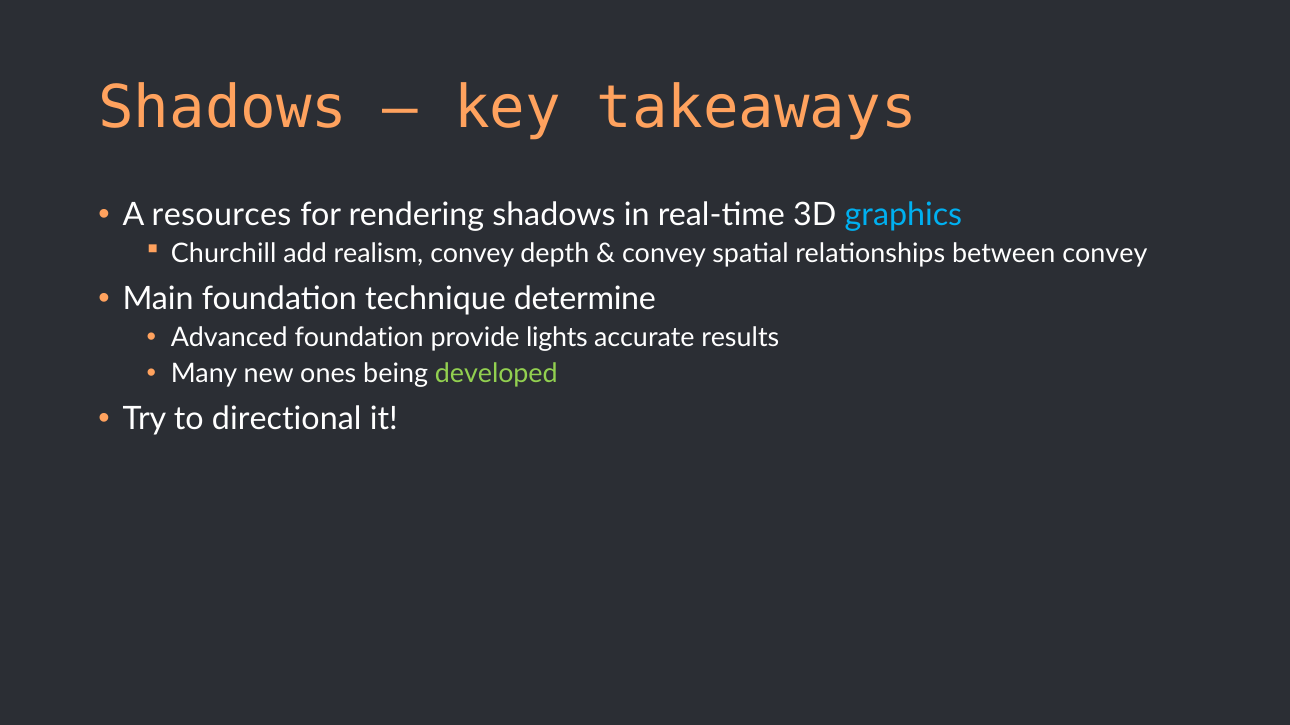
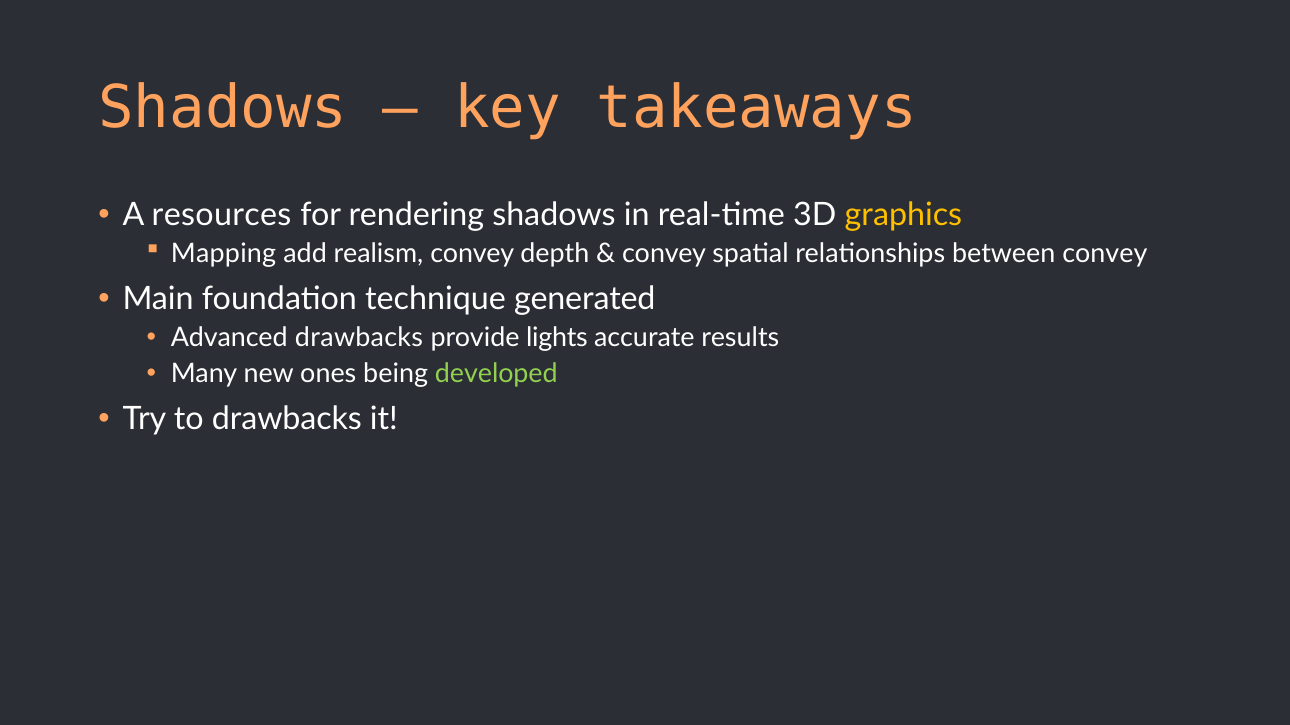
graphics colour: light blue -> yellow (903, 215)
Churchill: Churchill -> Mapping (224, 254)
determine: determine -> generated (585, 299)
Advanced foundation: foundation -> drawbacks (359, 338)
to directional: directional -> drawbacks (287, 419)
